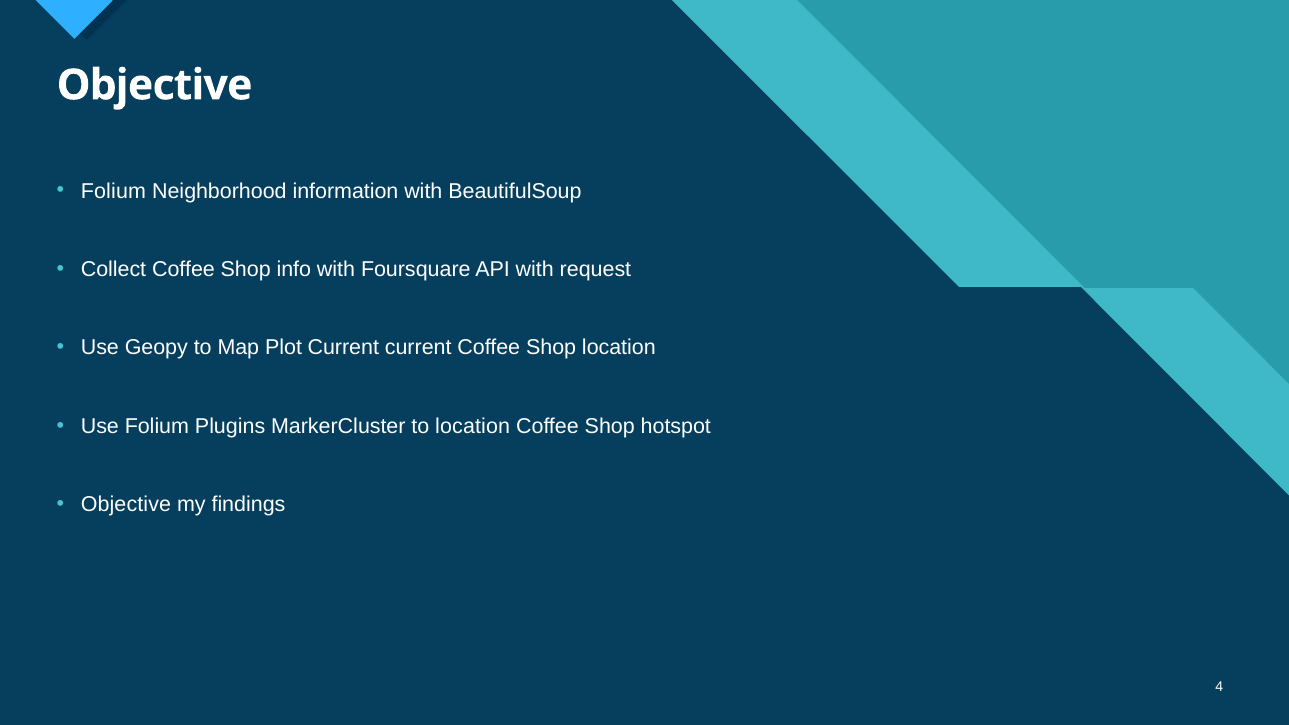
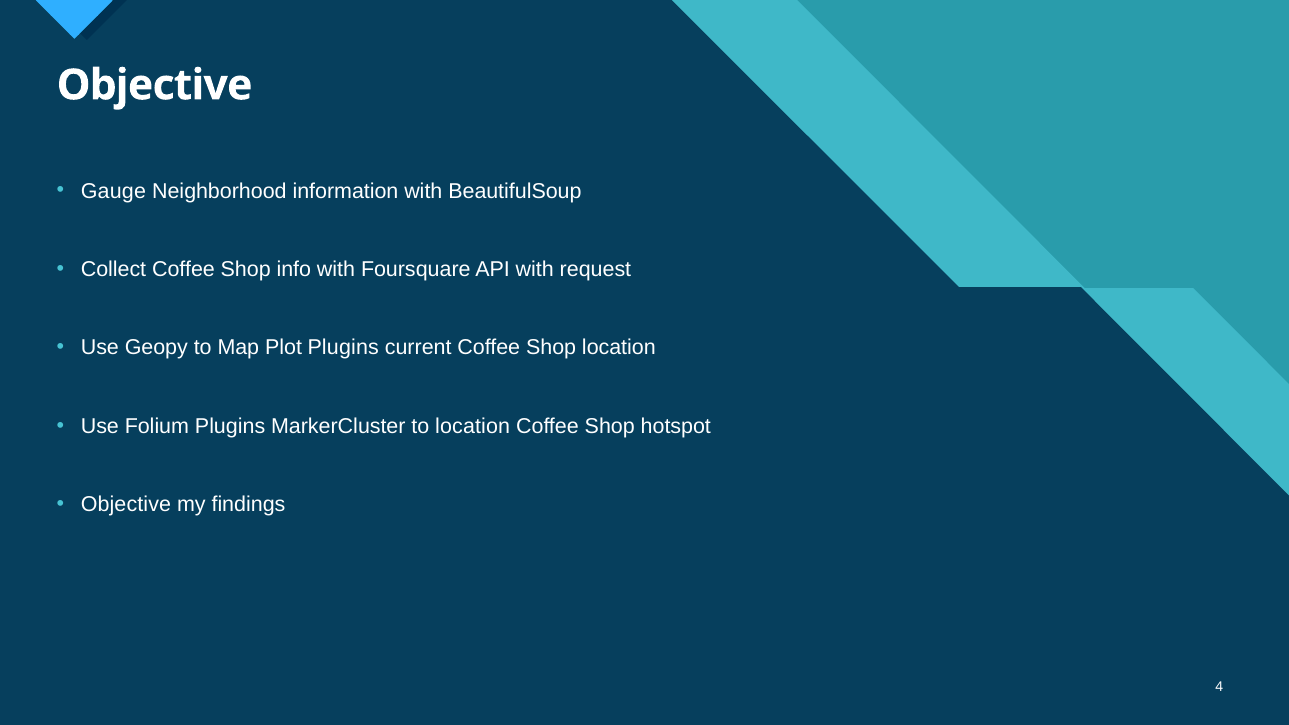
Folium: Folium -> Gauge (113, 191)
Plot Current: Current -> Plugins (343, 348)
